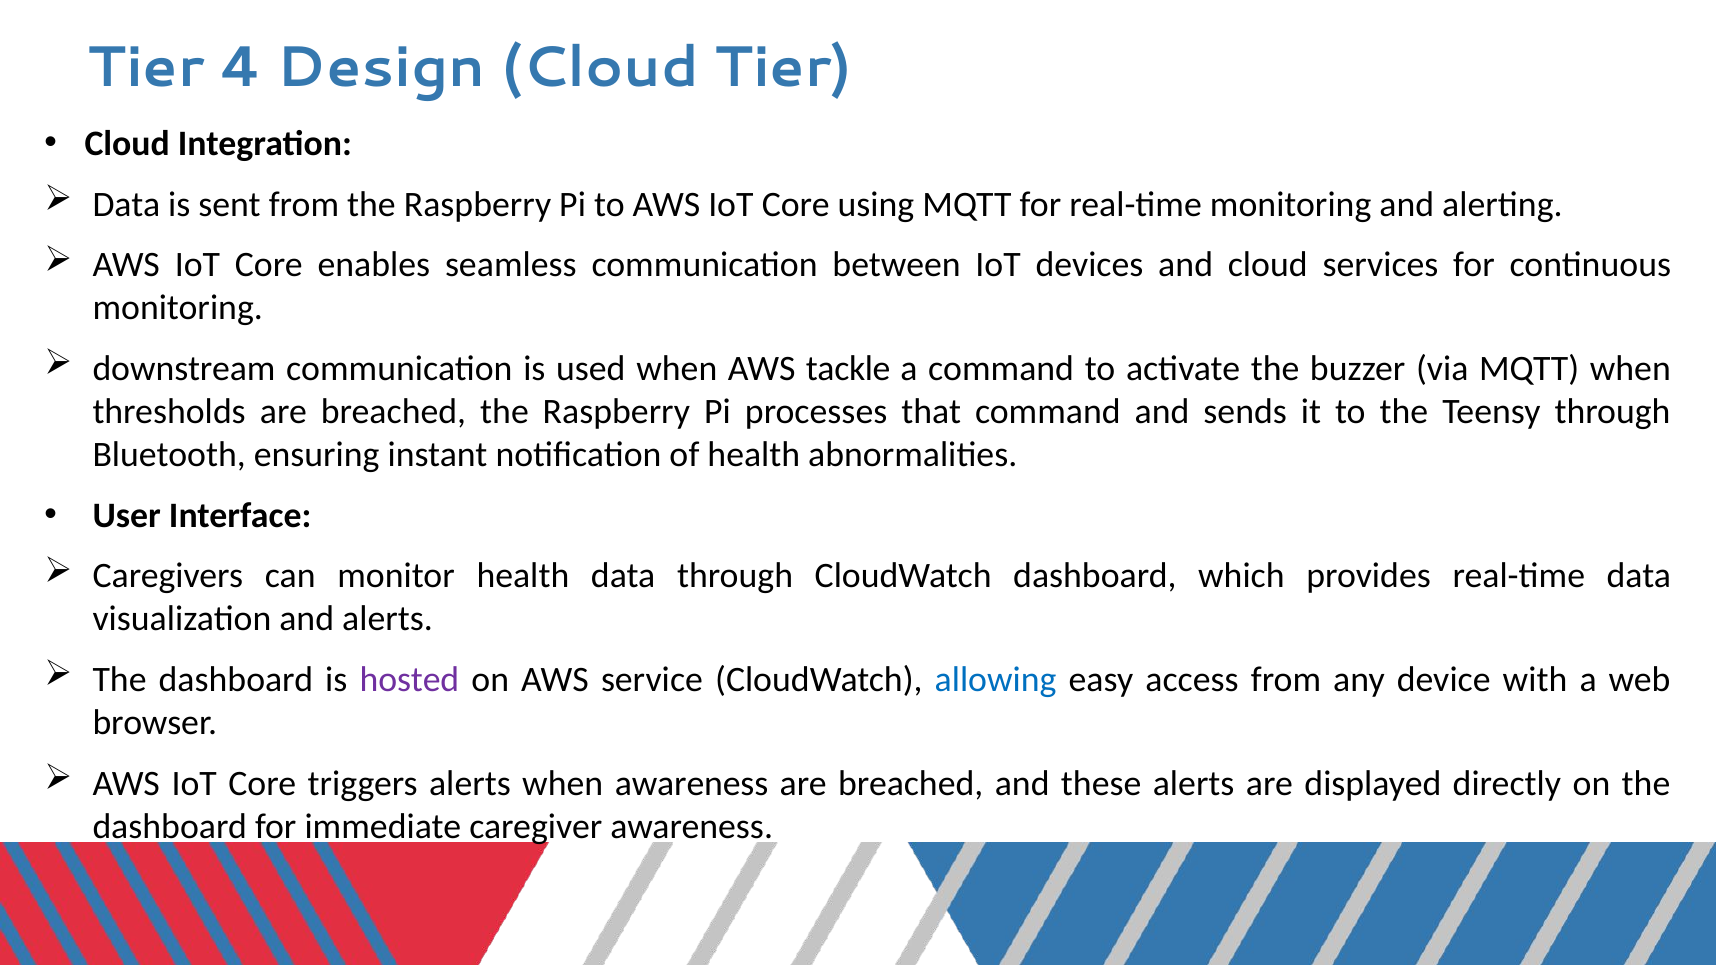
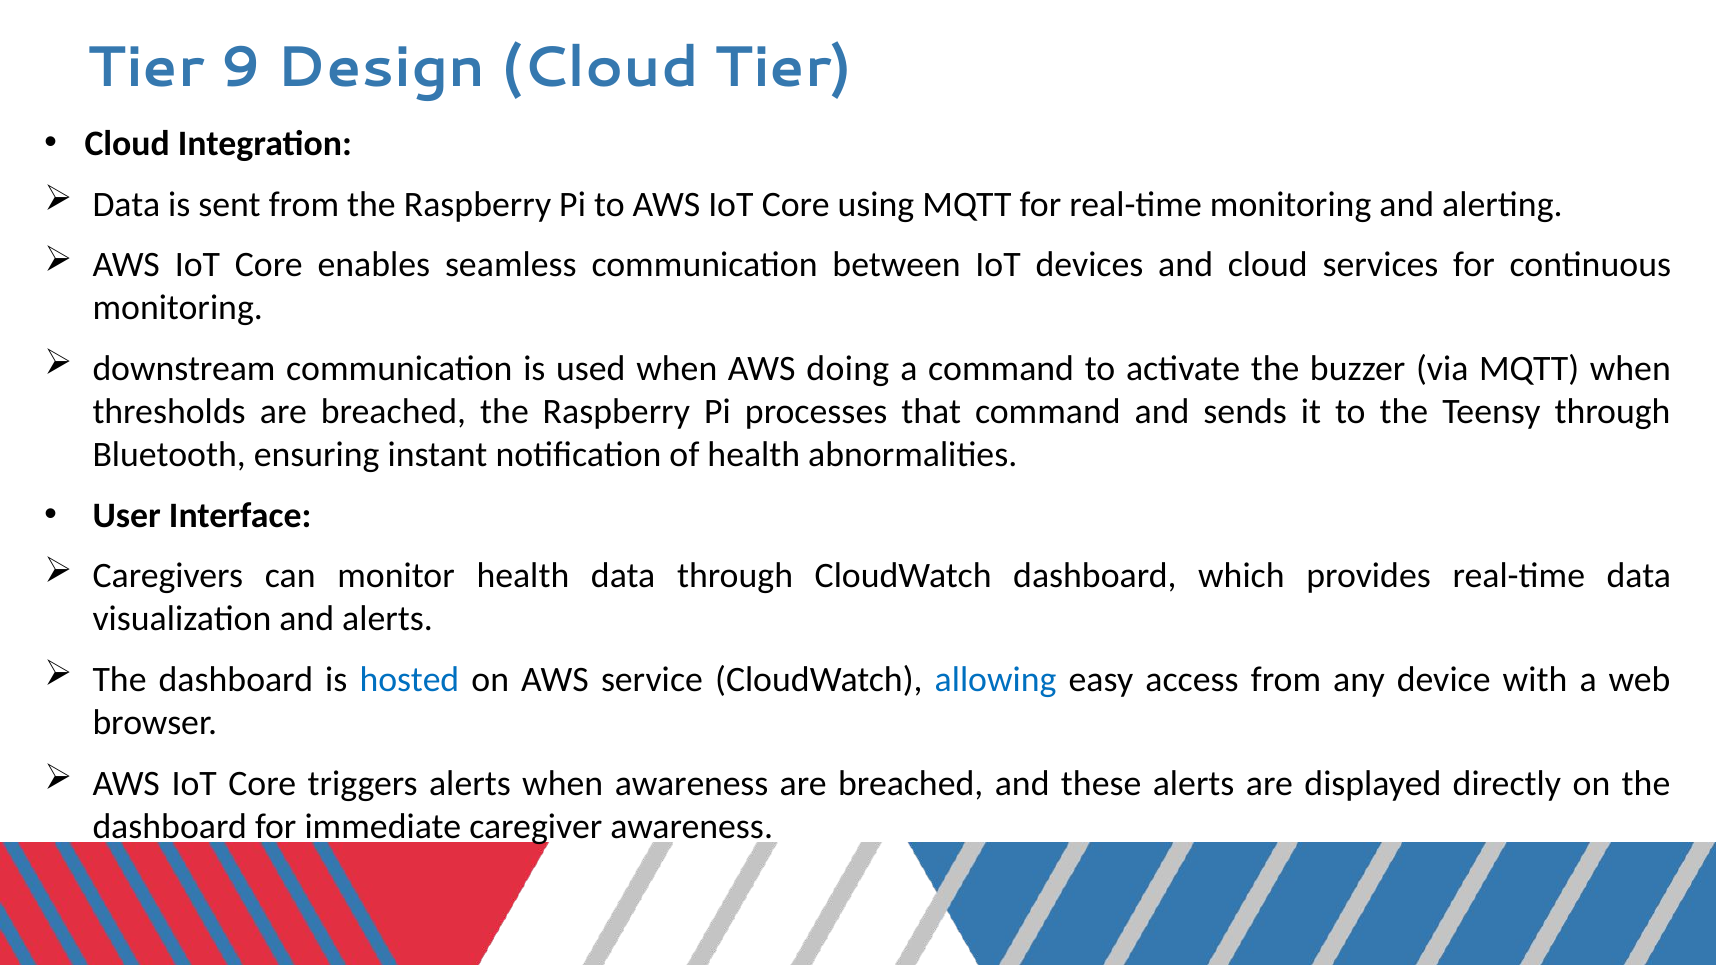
4: 4 -> 9 (241, 68)
tackle: tackle -> doing (848, 369)
hosted colour: purple -> blue (409, 680)
